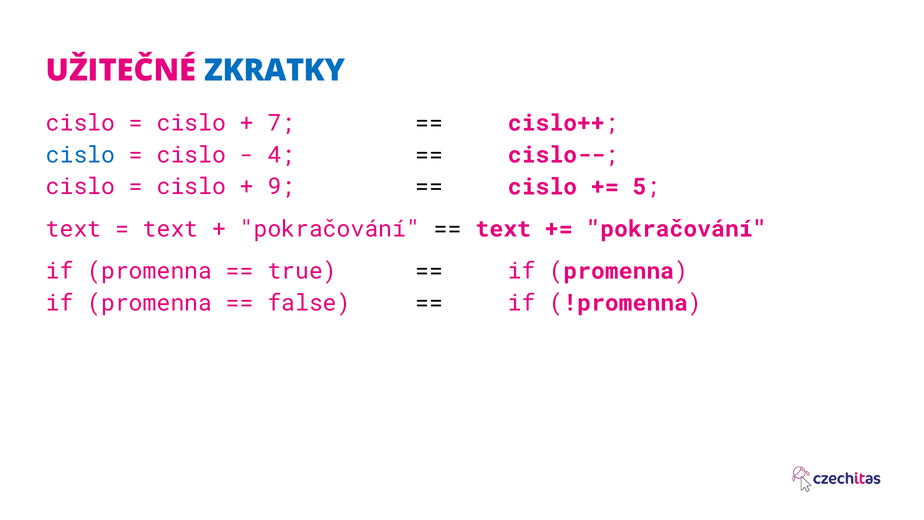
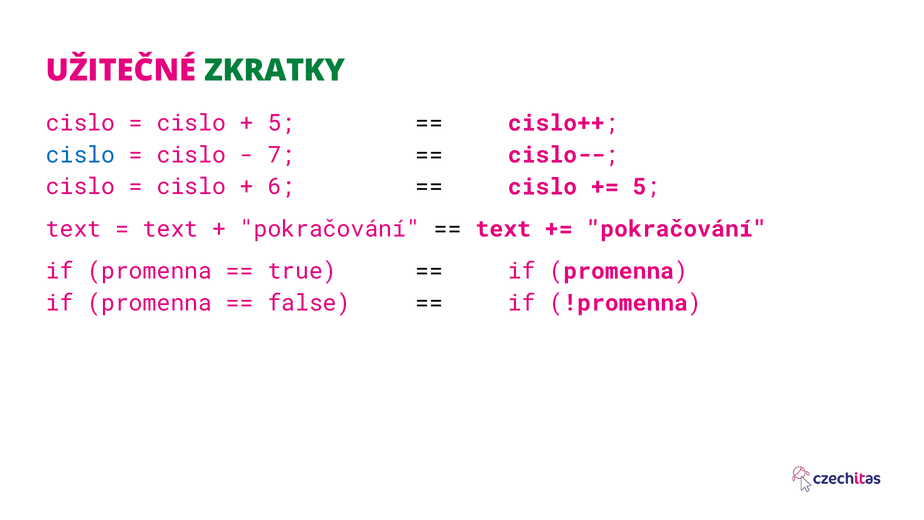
ZKRATKY colour: blue -> green (275, 70)
7: 7 -> 5 (281, 123)
4: 4 -> 7 (281, 155)
9: 9 -> 6 (281, 187)
